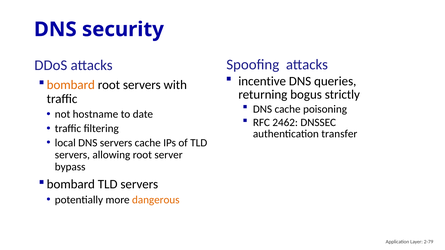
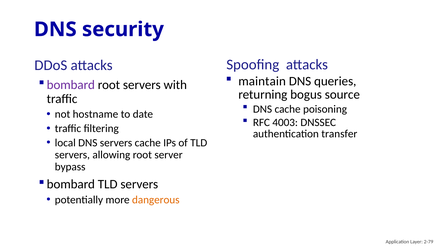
incentive: incentive -> maintain (262, 81)
bombard colour: orange -> purple (71, 85)
strictly: strictly -> source (342, 95)
2462: 2462 -> 4003 (285, 123)
